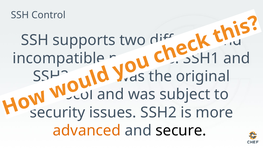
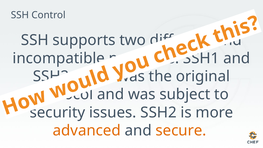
secure colour: black -> orange (181, 131)
